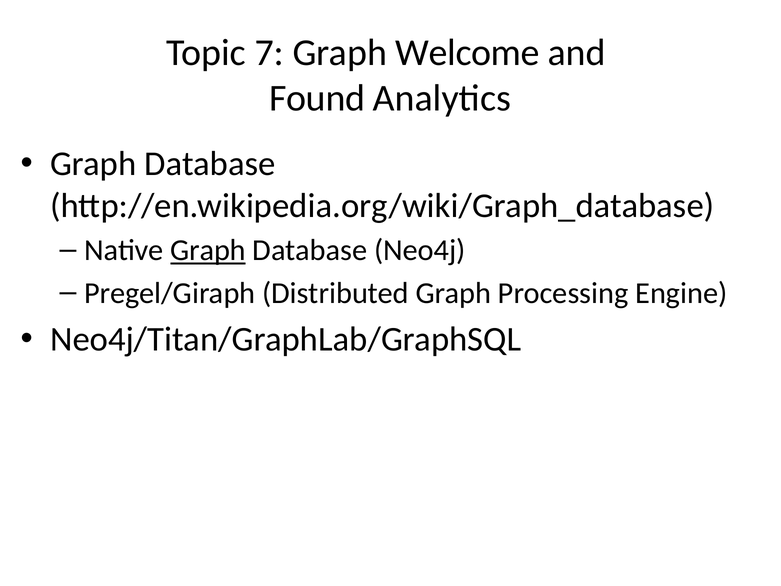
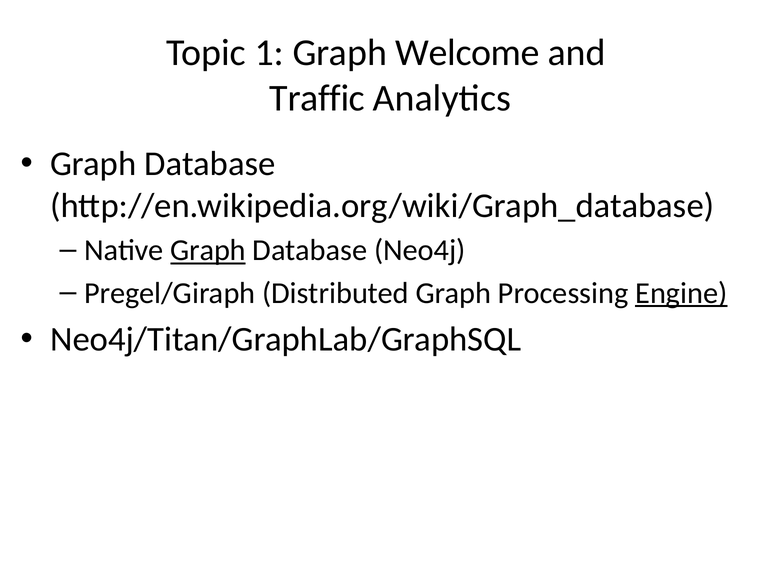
7: 7 -> 1 (269, 53)
Found: Found -> Traffic (317, 98)
Engine underline: none -> present (681, 293)
